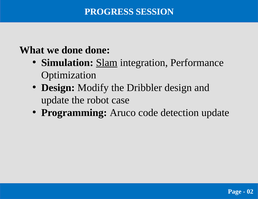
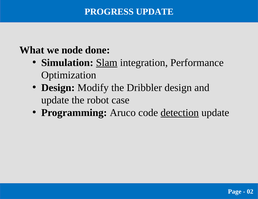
PROGRESS SESSION: SESSION -> UPDATE (155, 12)
we done: done -> node (72, 50)
detection underline: none -> present (180, 113)
